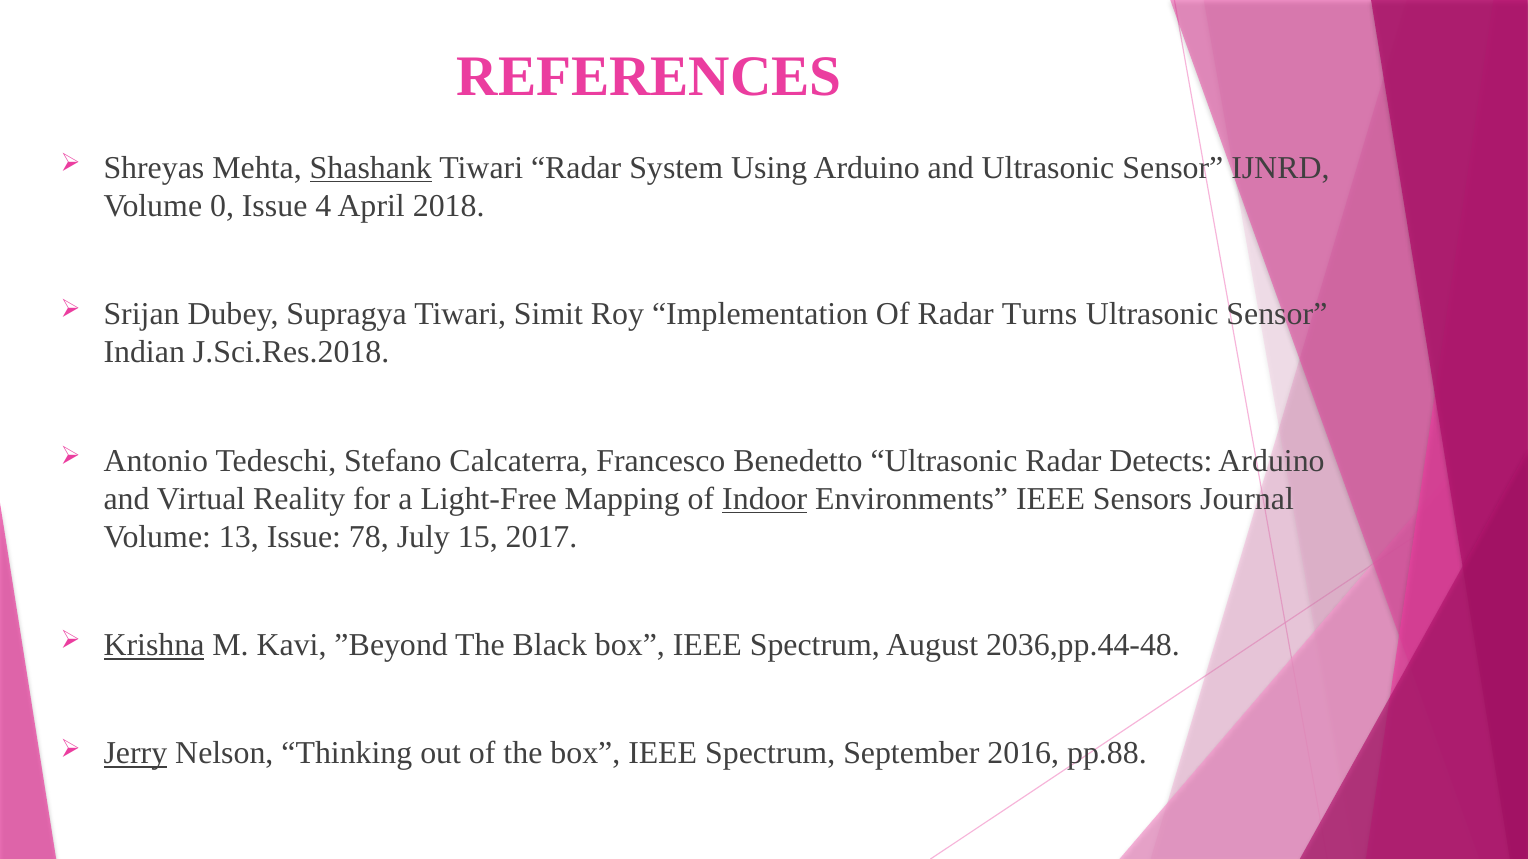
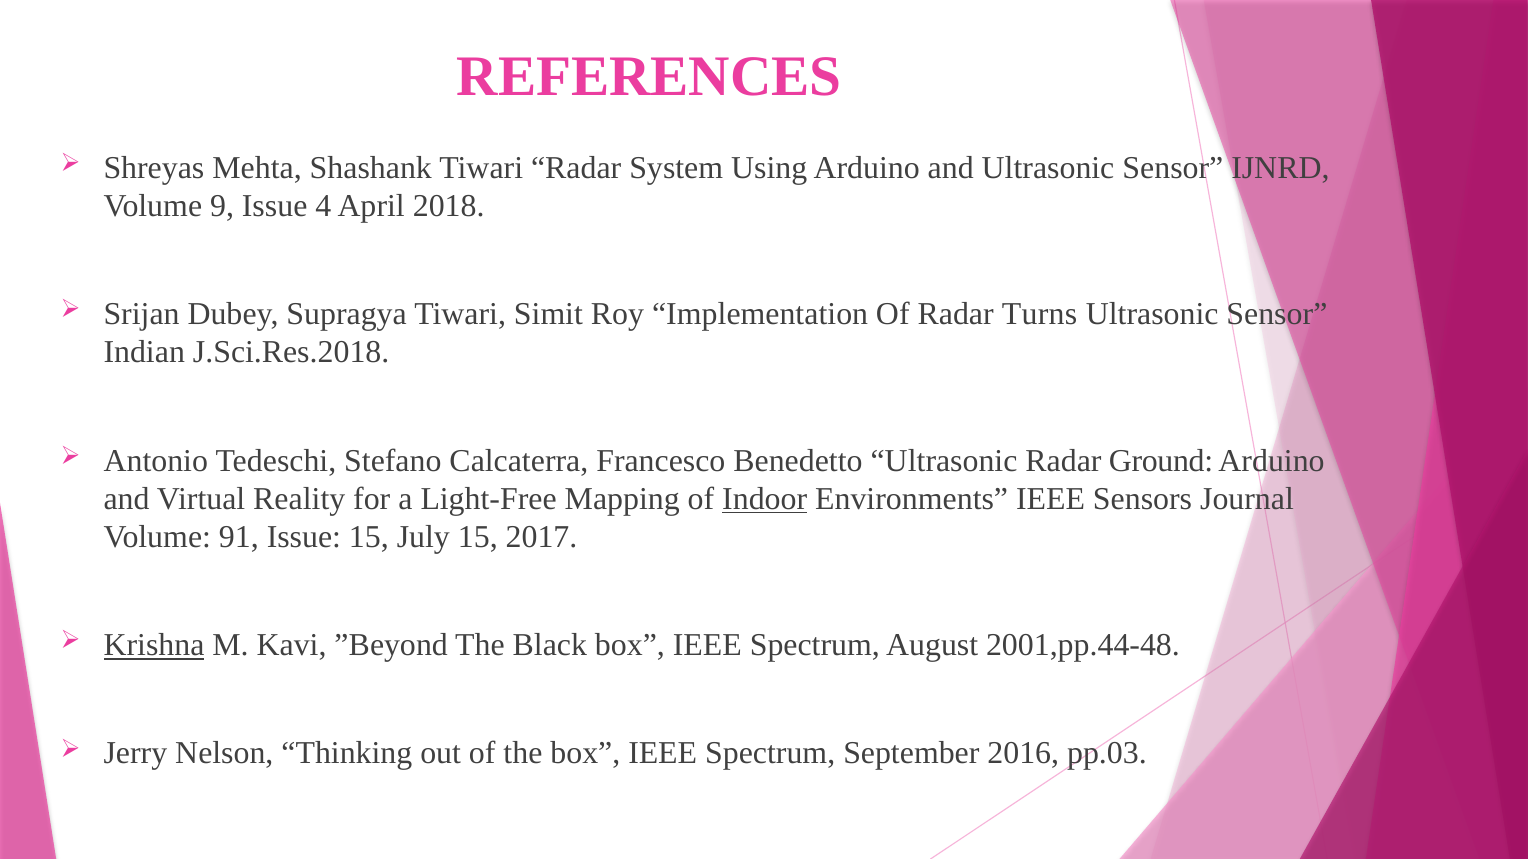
Shashank underline: present -> none (371, 168)
0: 0 -> 9 (222, 206)
Detects: Detects -> Ground (1161, 461)
13: 13 -> 91 (239, 537)
Issue 78: 78 -> 15 (369, 537)
2036,pp.44-48: 2036,pp.44-48 -> 2001,pp.44-48 (1083, 646)
Jerry underline: present -> none (135, 754)
pp.88: pp.88 -> pp.03 (1107, 754)
